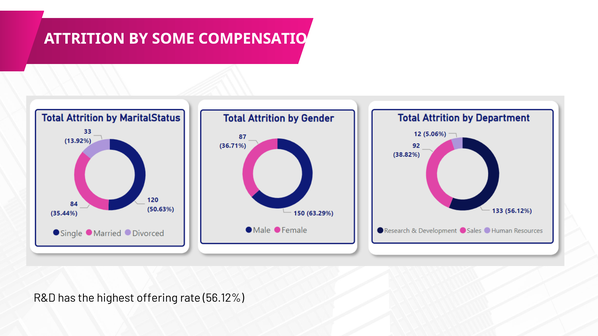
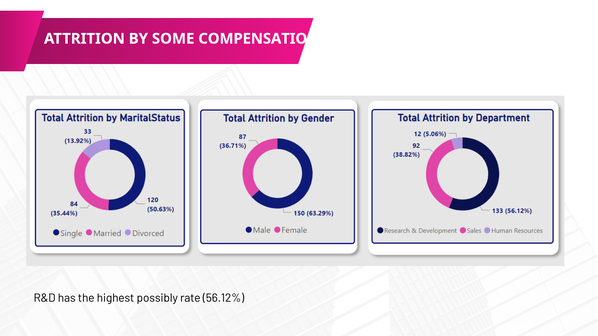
offering: offering -> possibly (157, 298)
